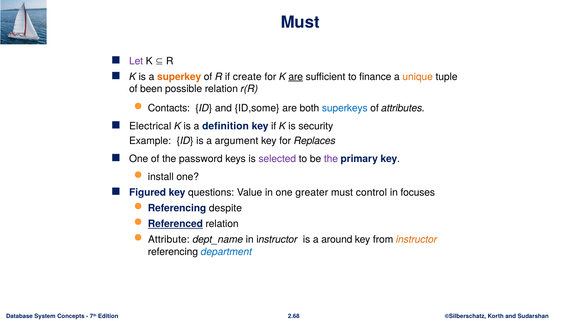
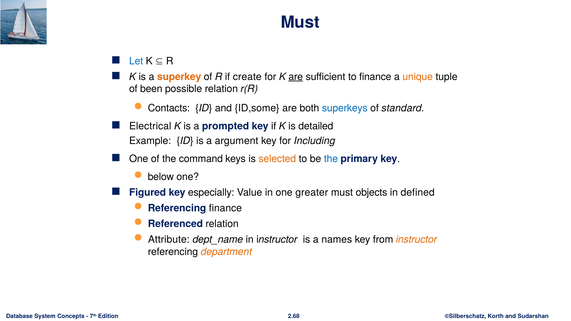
Let colour: purple -> blue (136, 61)
attributes: attributes -> standard (403, 108)
definition: definition -> prompted (226, 126)
security: security -> detailed (316, 126)
Replaces: Replaces -> Including (315, 141)
password: password -> command (201, 159)
selected colour: purple -> orange (277, 159)
the colour: purple -> blue (331, 159)
install: install -> below (161, 177)
questions: questions -> especially (211, 193)
control: control -> objects (371, 193)
focuses: focuses -> defined (418, 193)
Referencing despite: despite -> finance (225, 208)
Referenced underline: present -> none (175, 224)
around: around -> names (337, 240)
department colour: blue -> orange (226, 252)
